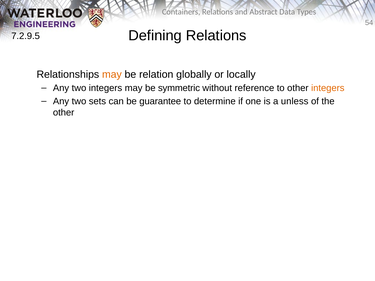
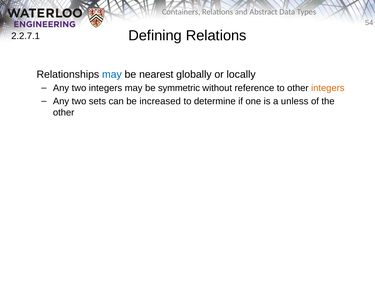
7.2.9.5: 7.2.9.5 -> 2.2.7.1 (26, 36)
may colour: orange -> blue (112, 74)
relation: relation -> nearest (156, 74)
guarantee: guarantee -> increased (160, 101)
